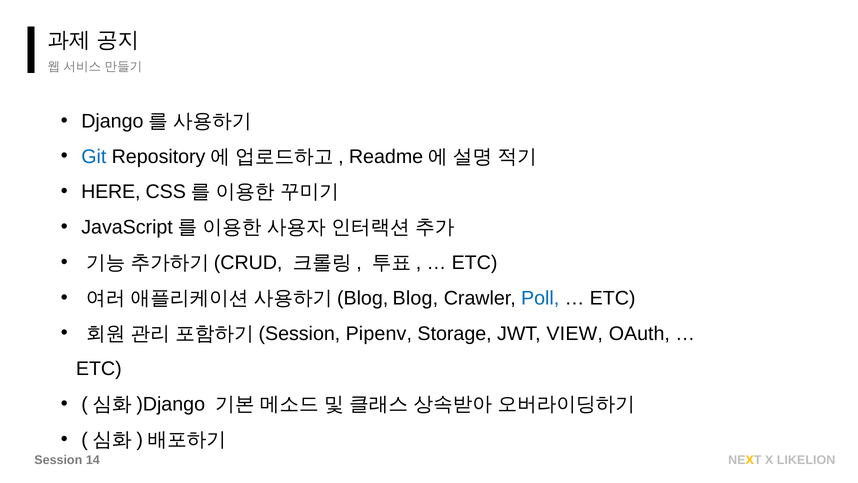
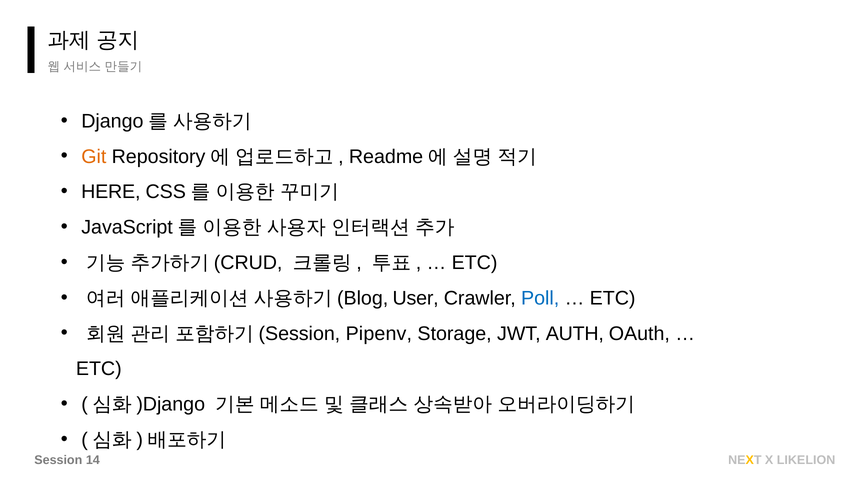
Git colour: blue -> orange (94, 156)
Blog: Blog -> User (416, 298)
VIEW: VIEW -> AUTH (575, 333)
